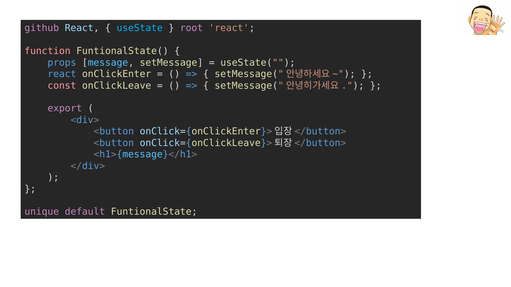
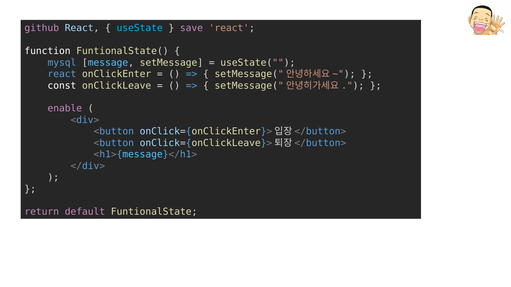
root: root -> save (191, 28)
function colour: pink -> white (48, 51)
props: props -> mysql (62, 63)
const colour: pink -> white (62, 86)
export: export -> enable (65, 109)
unique: unique -> return (42, 212)
